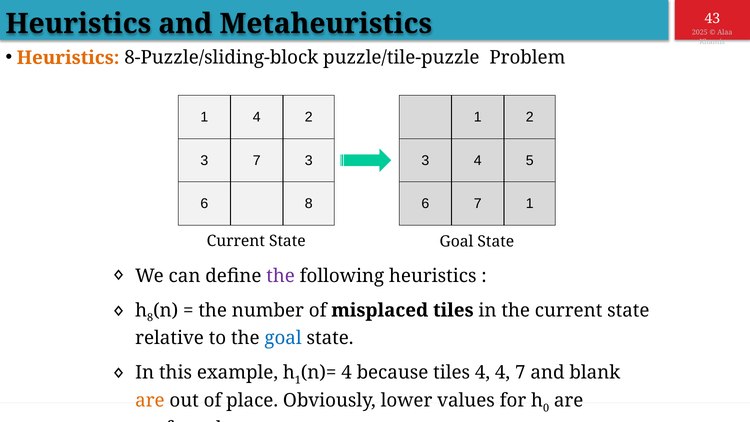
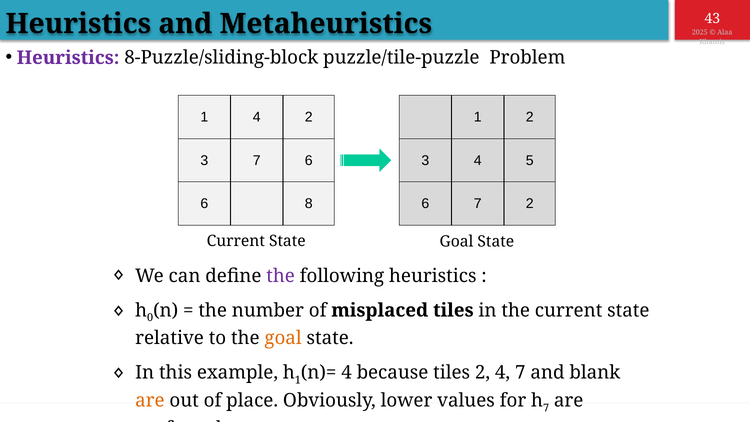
Heuristics colour: orange -> purple (68, 58)
7 3: 3 -> 6 (309, 160)
7 1: 1 -> 2 (530, 204)
8: 8 -> 0 (150, 318)
goal colour: blue -> orange (283, 338)
tiles 4: 4 -> 2 (483, 372)
0: 0 -> 7 (546, 408)
